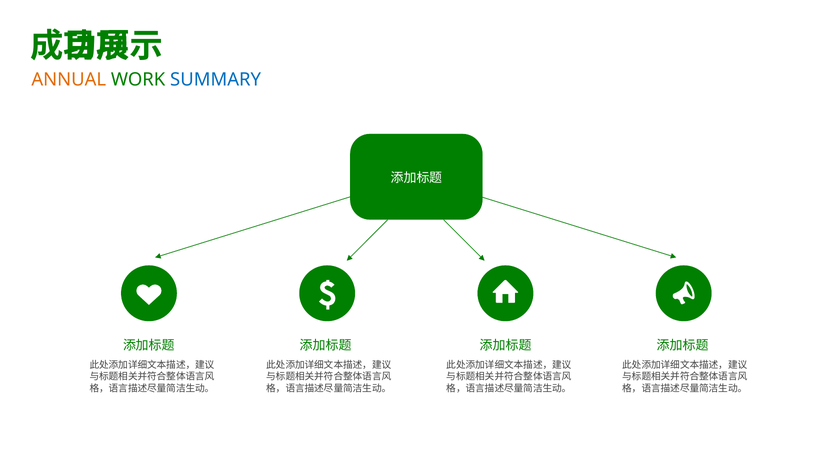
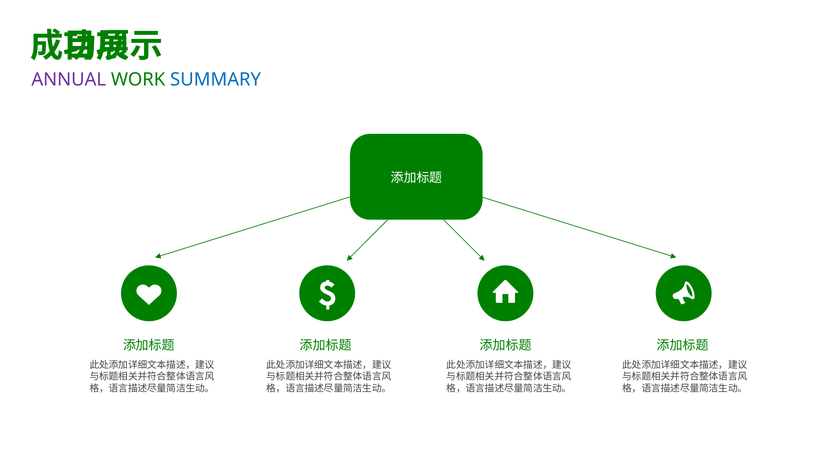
ANNUAL colour: orange -> purple (69, 80)
